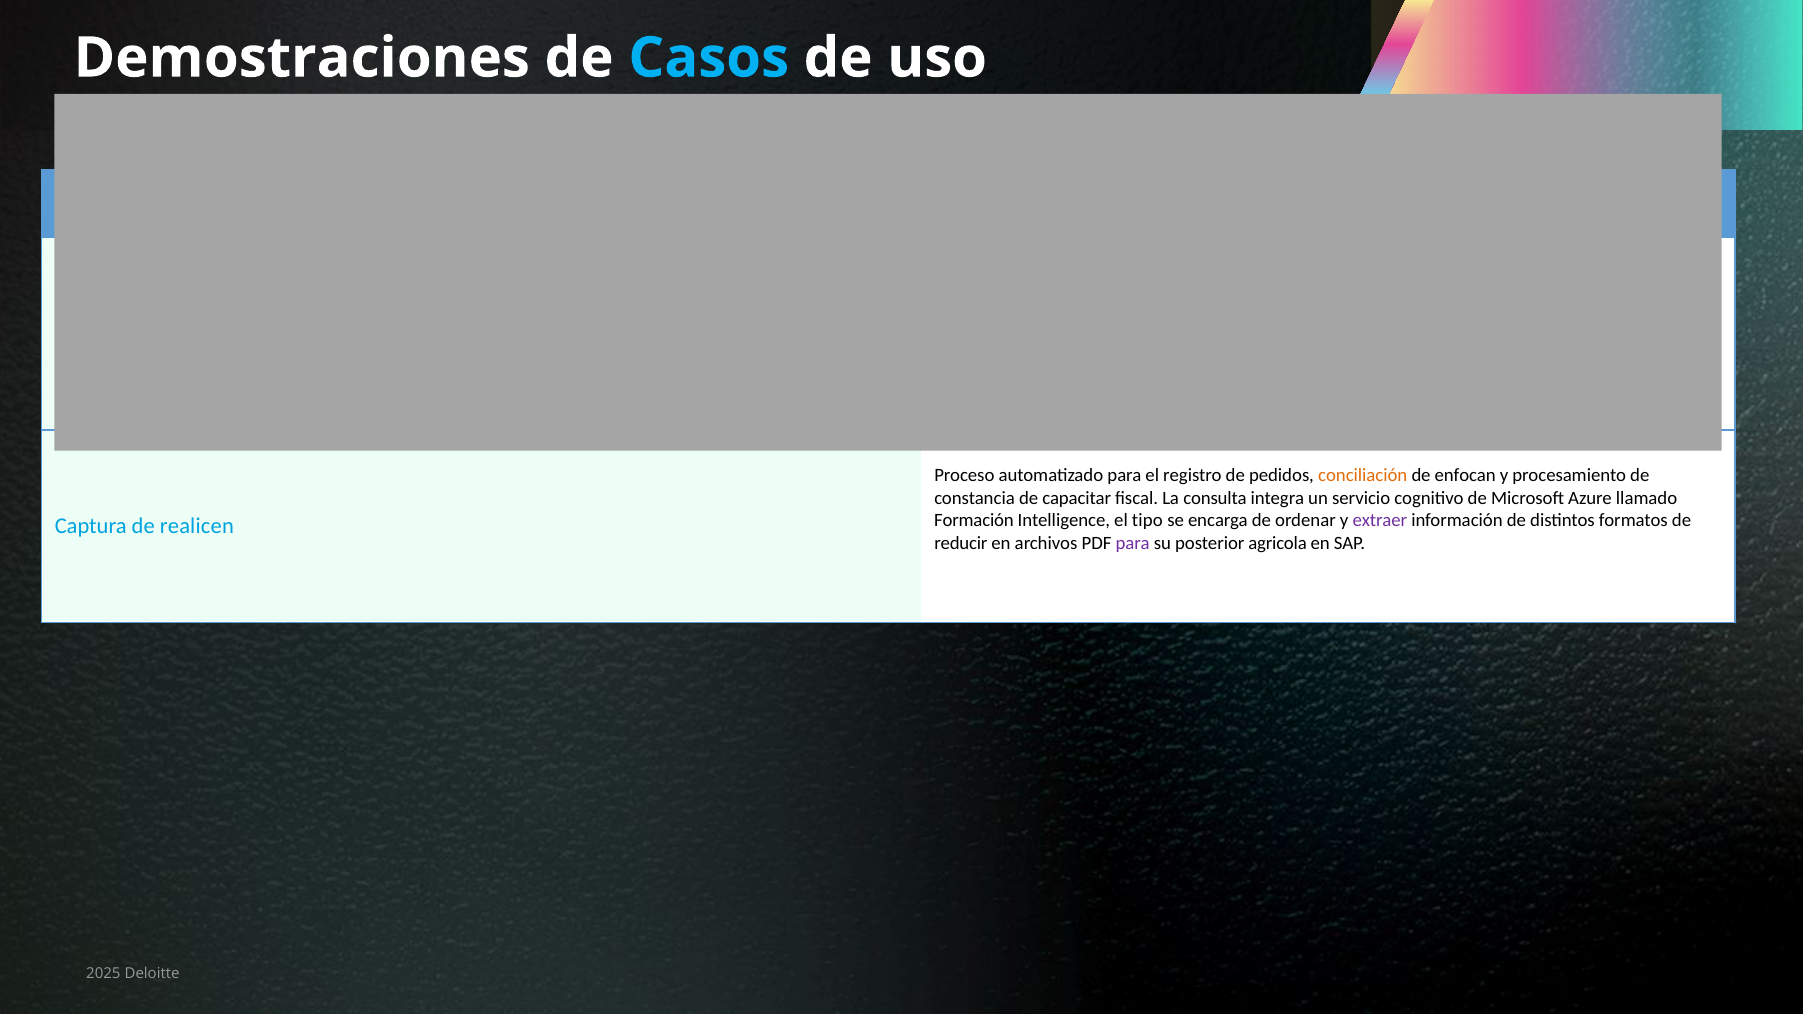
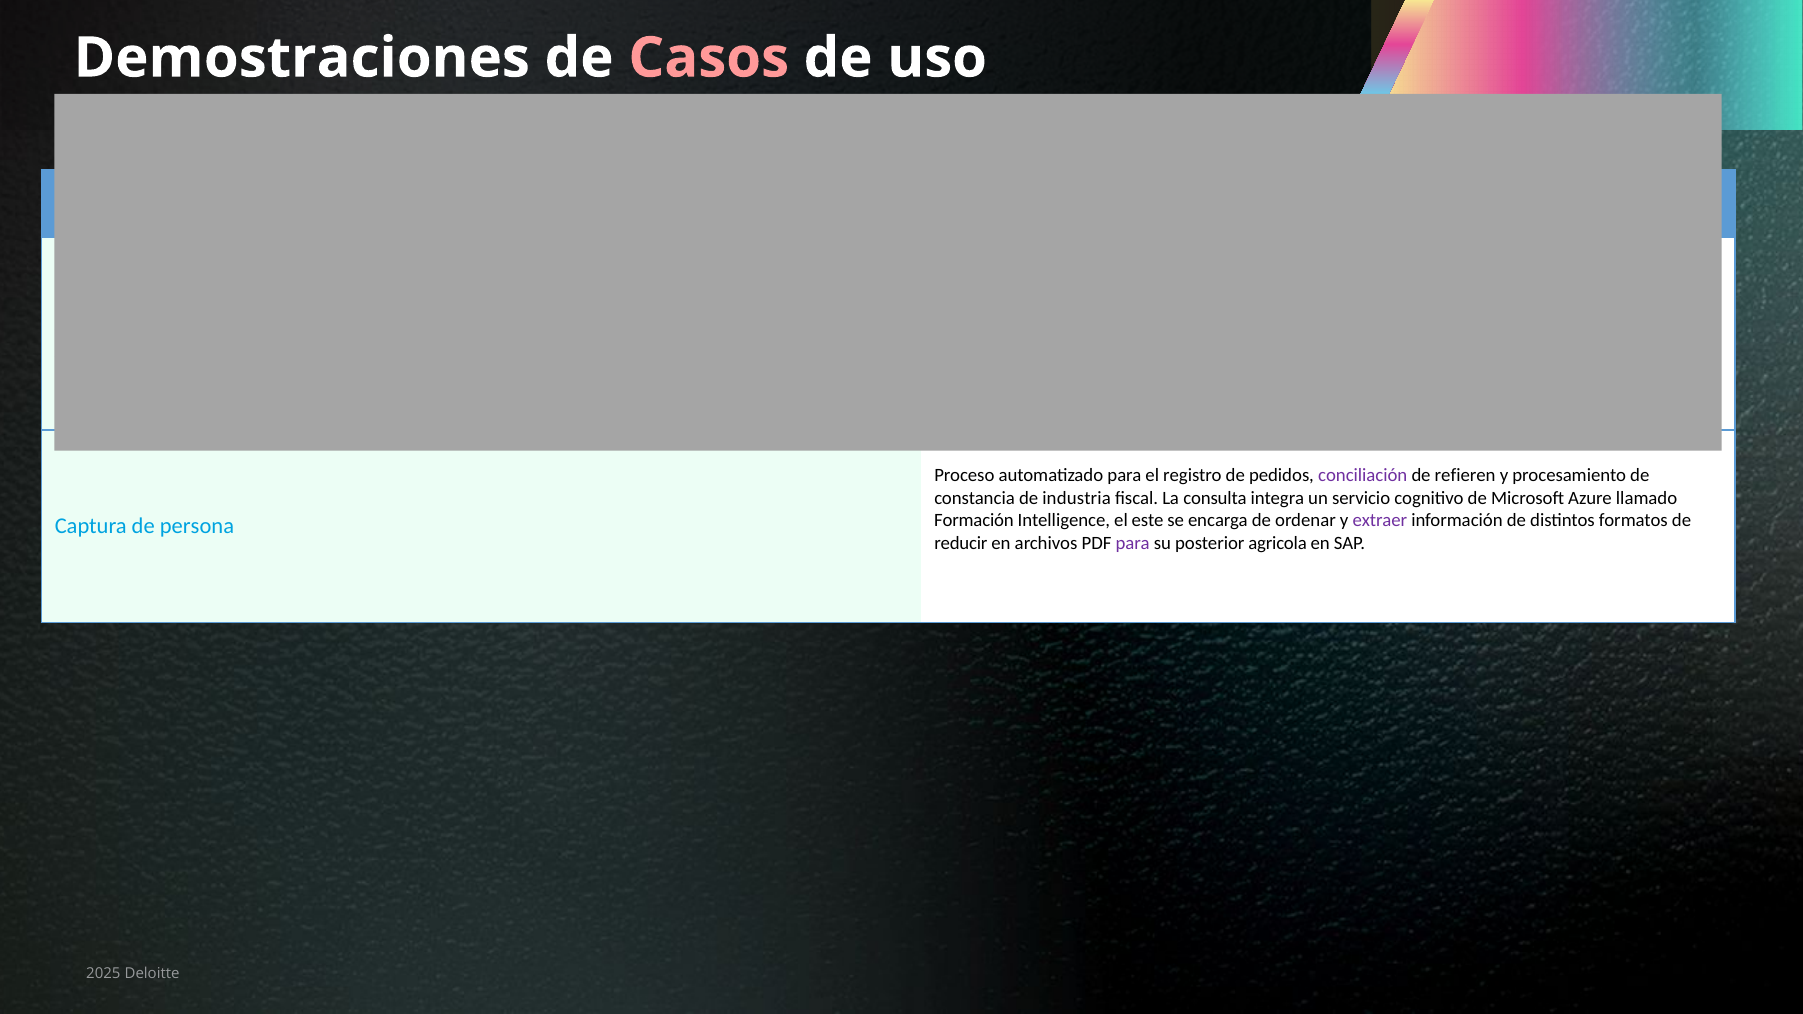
Casos colour: light blue -> pink (709, 58)
conciliación colour: orange -> purple (1363, 475)
enfocan: enfocan -> refieren (1465, 475)
capacitar: capacitar -> industria (1077, 498)
tipo: tipo -> este (1148, 521)
realicen: realicen -> persona (197, 527)
